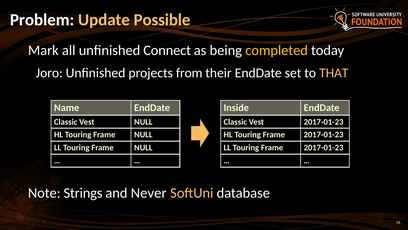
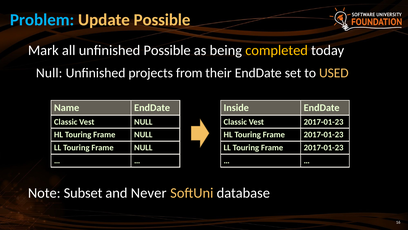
Problem colour: white -> light blue (42, 20)
unfinished Connect: Connect -> Possible (167, 50)
Joro: Joro -> Null (49, 73)
THAT: THAT -> USED (334, 73)
Strings: Strings -> Subset (83, 193)
